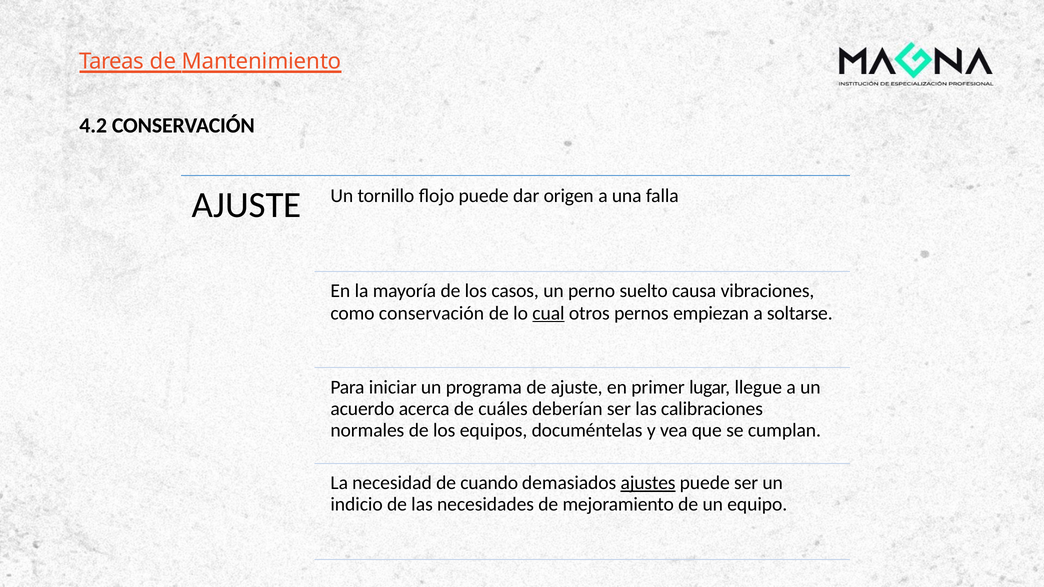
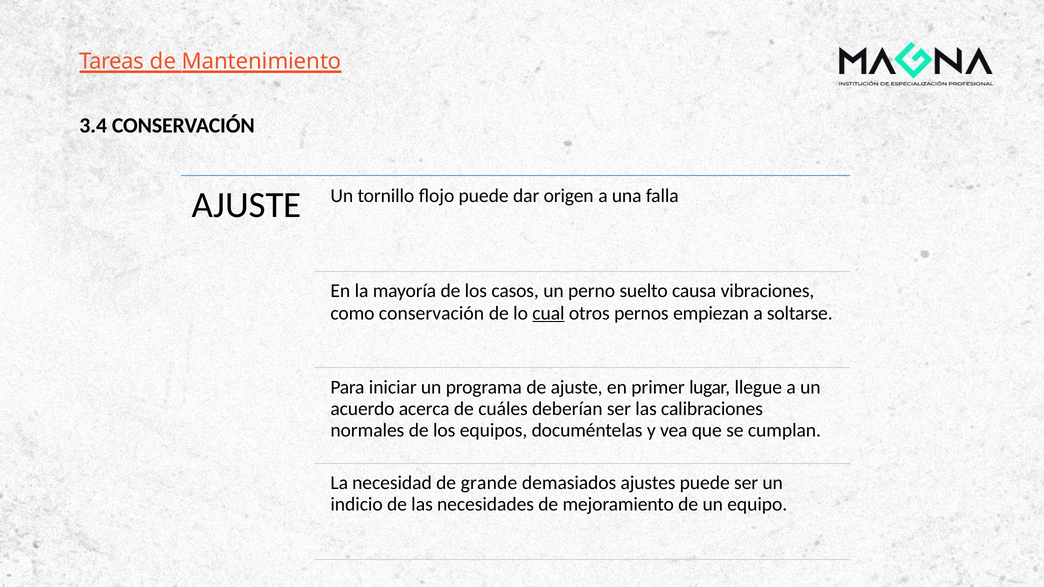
4.2: 4.2 -> 3.4 (93, 126)
cuando: cuando -> grande (489, 483)
ajustes underline: present -> none (648, 483)
